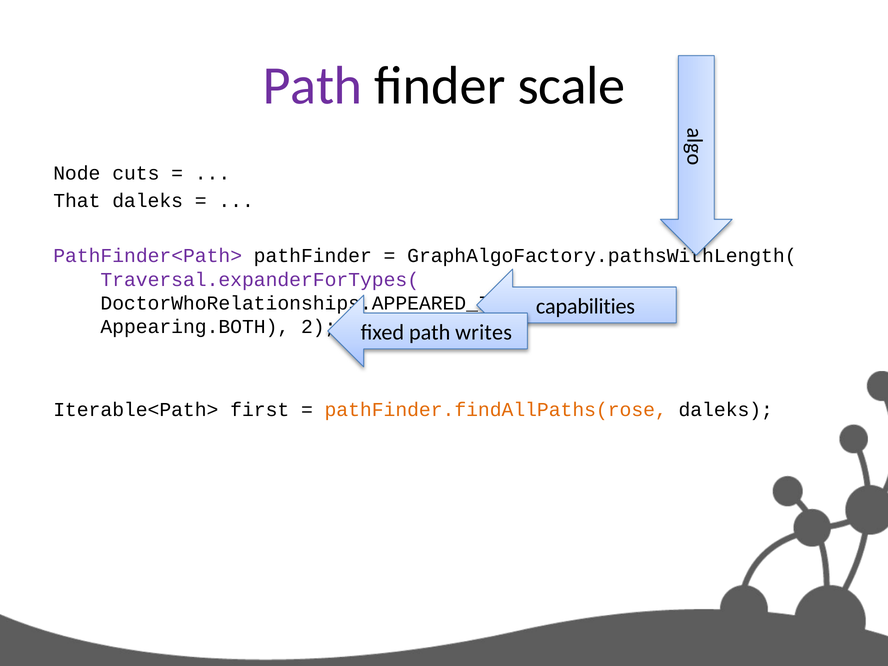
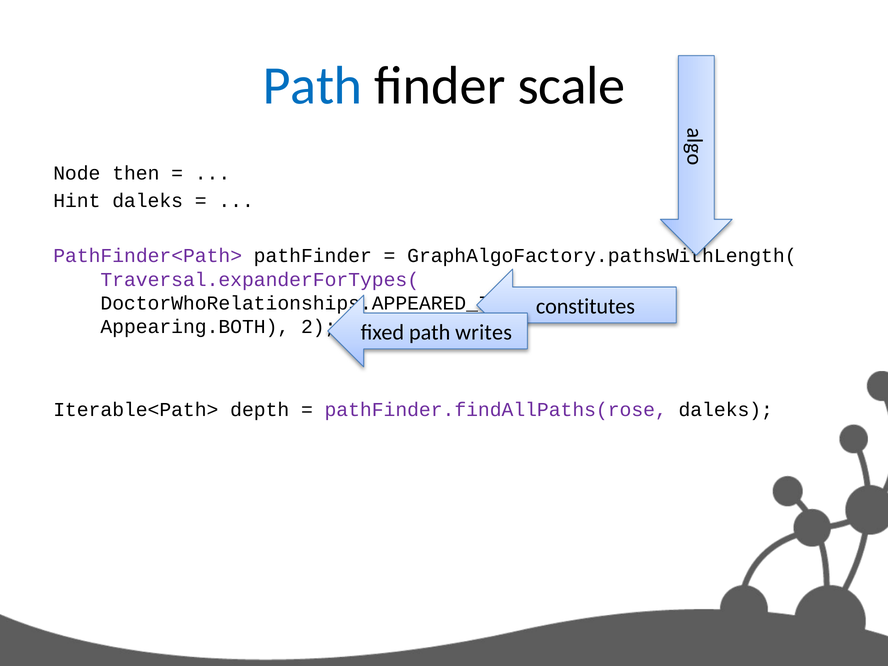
Path colour: purple -> blue (313, 86)
cuts: cuts -> then (136, 173)
That: That -> Hint (77, 201)
capabilities: capabilities -> constitutes (585, 307)
first: first -> depth (260, 410)
pathFinder.findAllPaths(rose colour: orange -> purple (496, 410)
